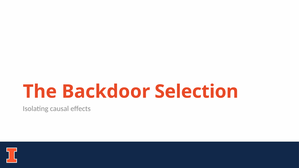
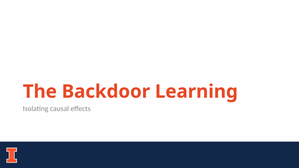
Selection: Selection -> Learning (196, 92)
